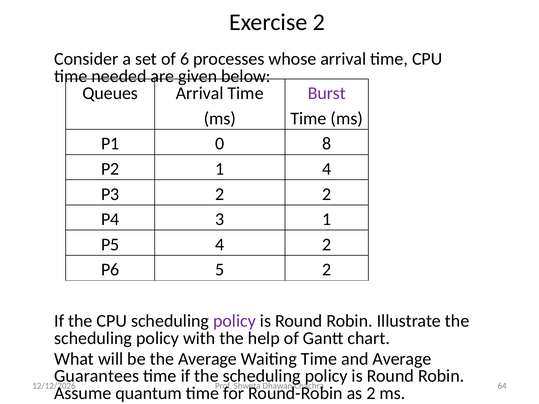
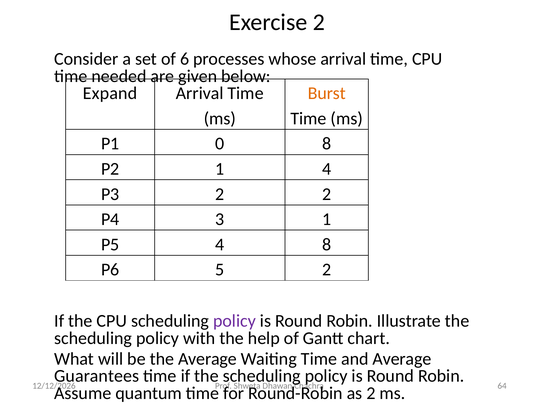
Queues: Queues -> Expand (110, 93)
Burst colour: purple -> orange (327, 93)
4 2: 2 -> 8 (327, 245)
